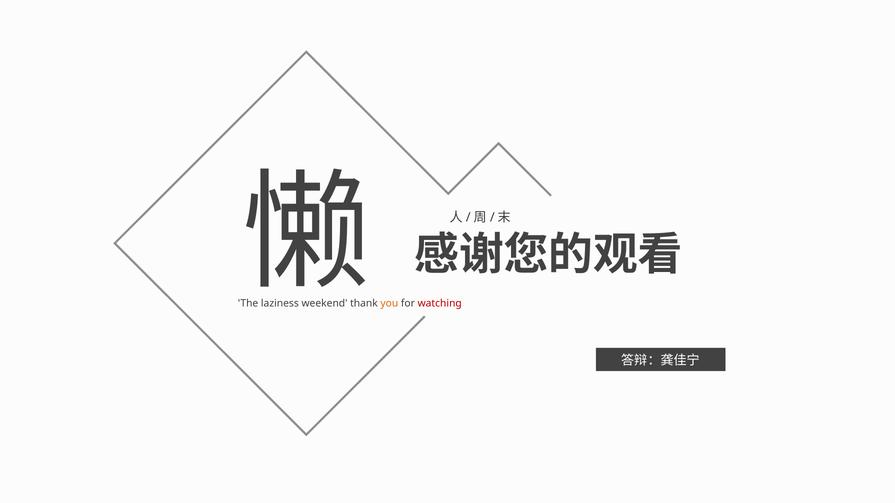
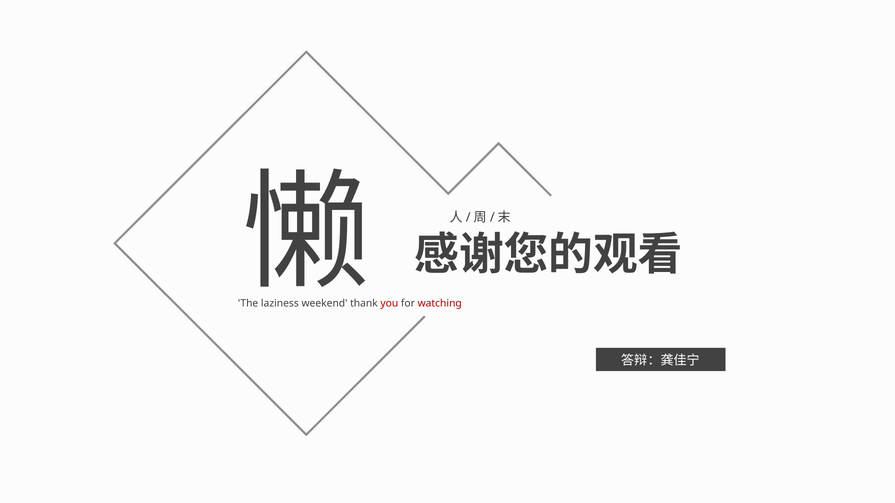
you colour: orange -> red (389, 304)
